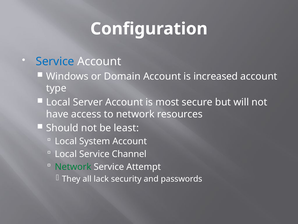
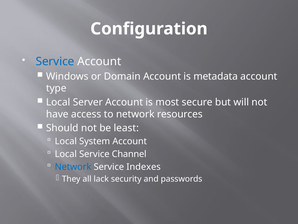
increased: increased -> metadata (216, 76)
Network colour: green -> blue (73, 166)
Attempt: Attempt -> Indexes (144, 166)
